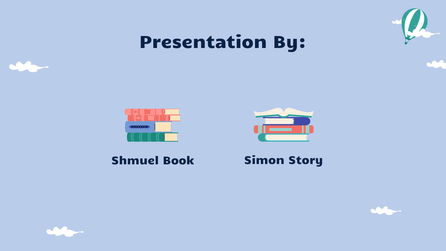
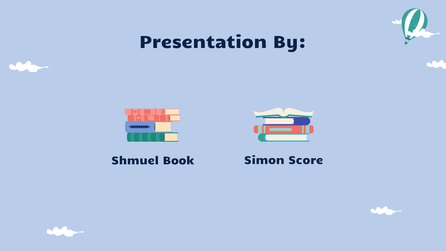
Story: Story -> Score (306, 160)
